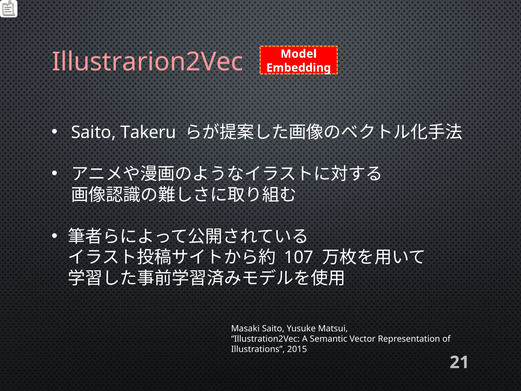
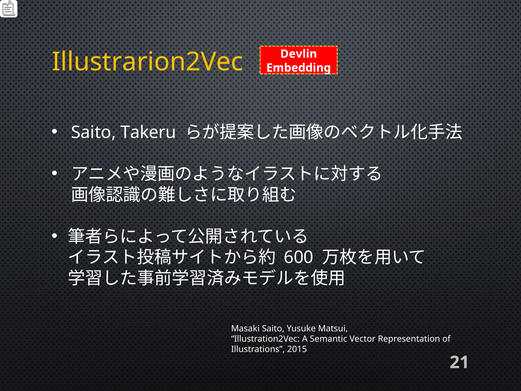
Model: Model -> Devlin (299, 54)
Illustrarion2Vec colour: pink -> yellow (148, 62)
107: 107 -> 600 (299, 257)
